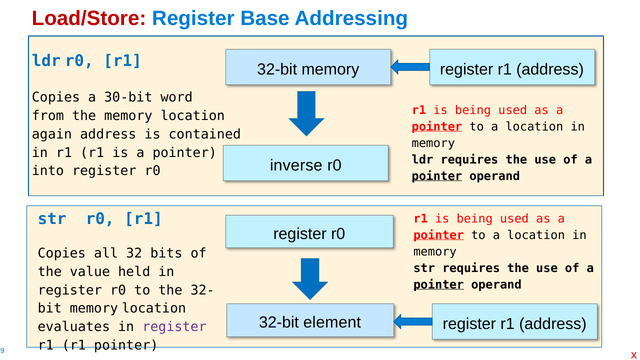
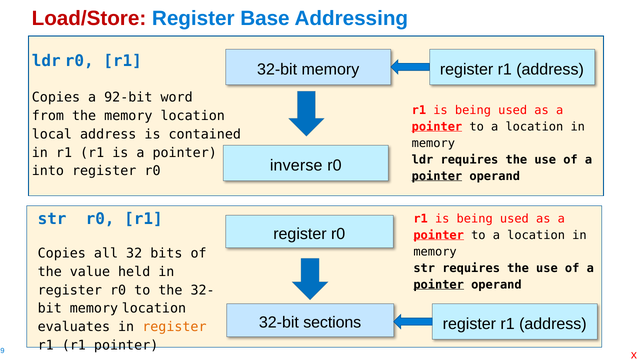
30-bit: 30-bit -> 92-bit (128, 97)
again: again -> local (52, 134)
element: element -> sections (332, 323)
register colour: purple -> orange (174, 327)
